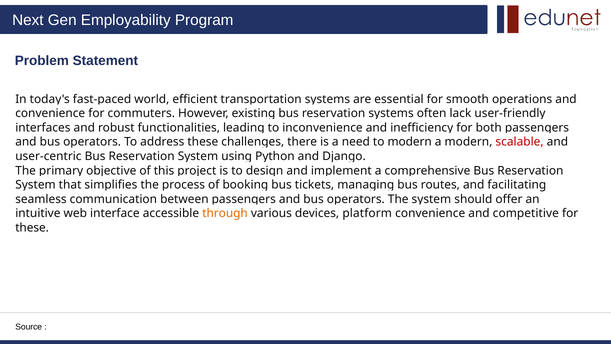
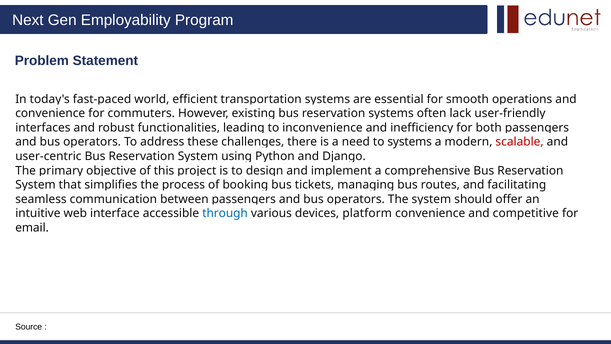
to modern: modern -> systems (410, 142)
through colour: orange -> blue (225, 213)
these: these -> email (32, 228)
